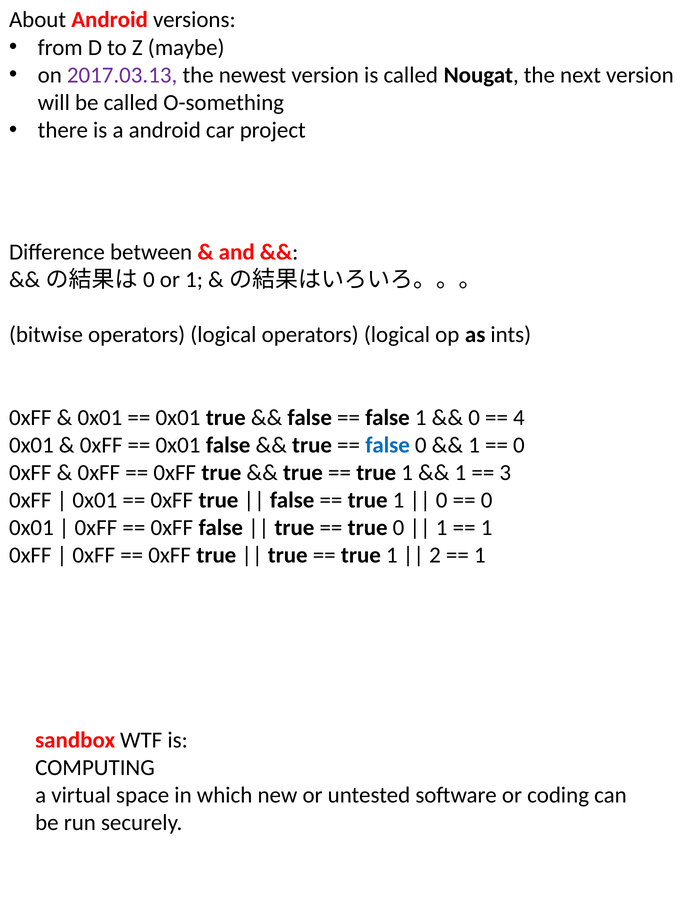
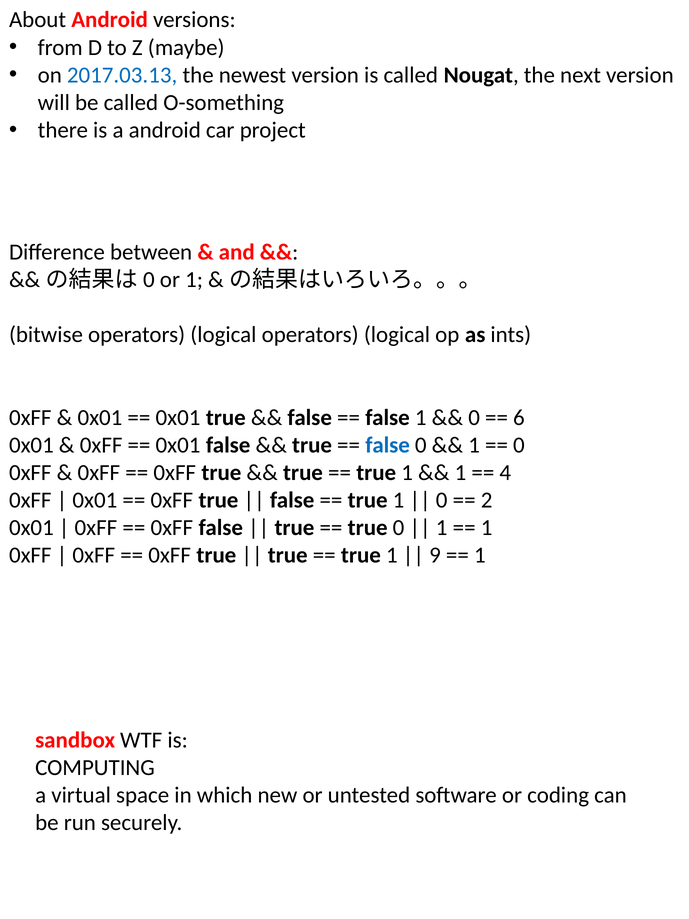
2017.03.13 colour: purple -> blue (122, 75)
4: 4 -> 6 (519, 417)
3: 3 -> 4 (505, 472)
0: 0 -> 2 (487, 500)
2: 2 -> 9 (435, 555)
